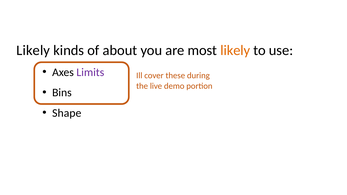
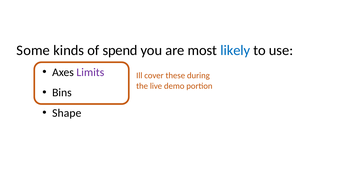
Likely: Likely -> Some (33, 50)
about: about -> spend (120, 50)
likely colour: orange -> blue (235, 50)
